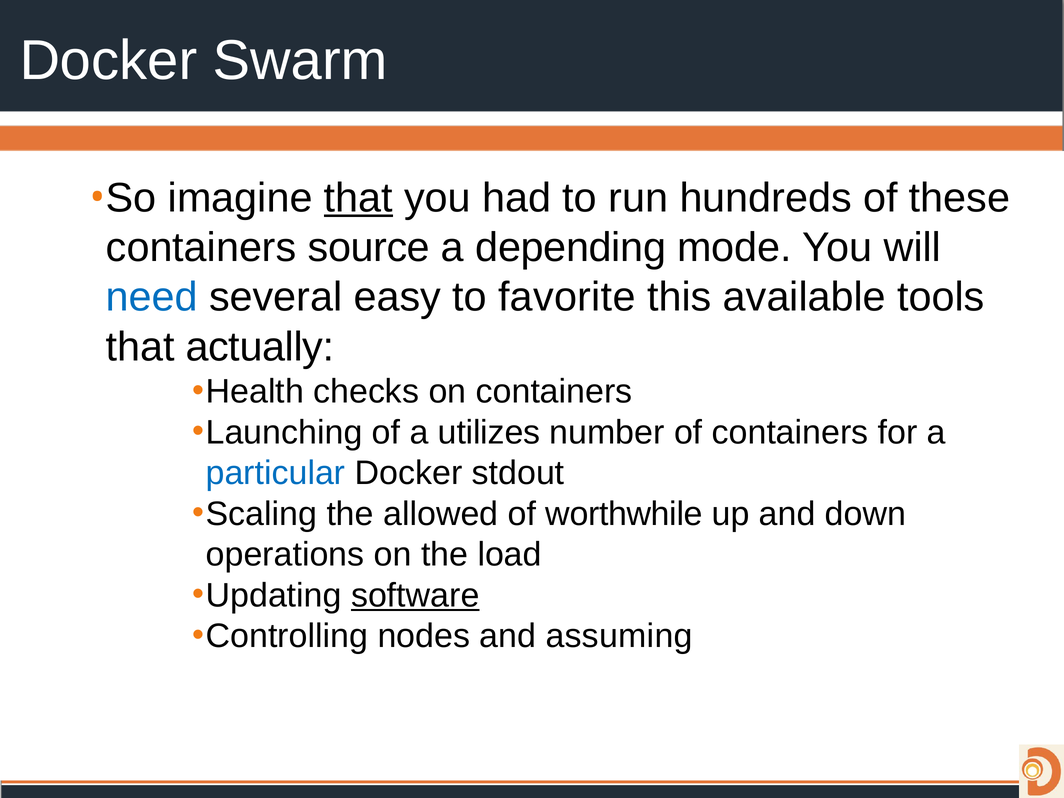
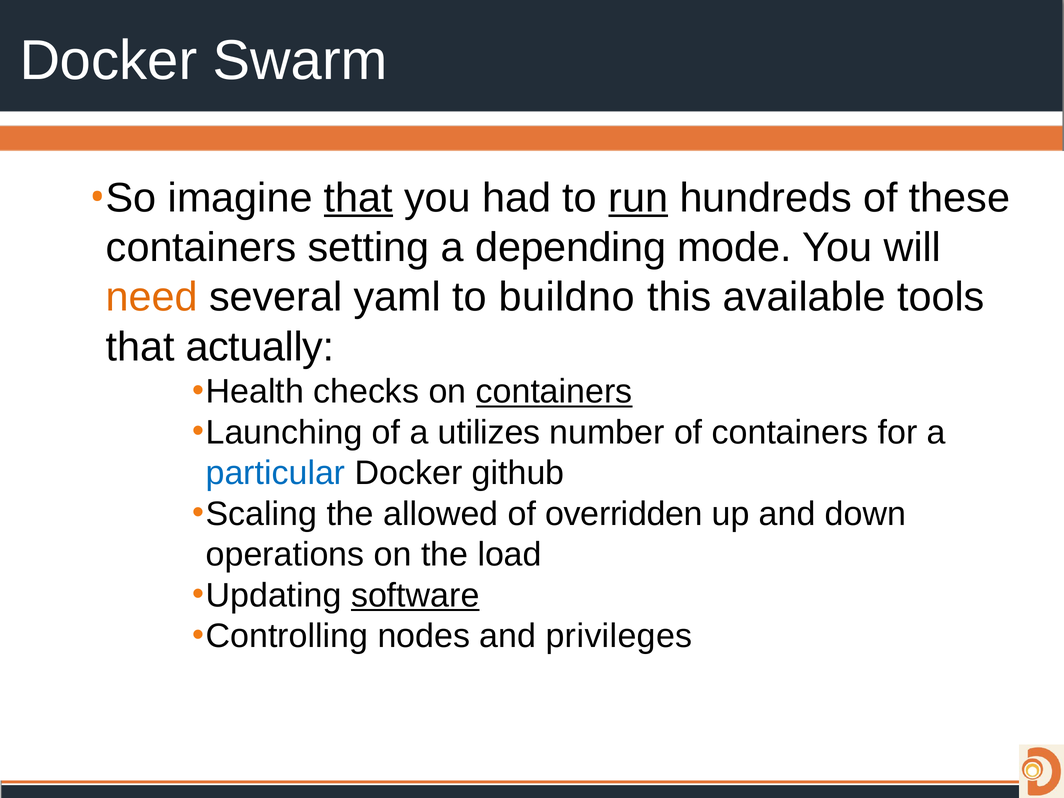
run underline: none -> present (638, 198)
source: source -> setting (369, 248)
need colour: blue -> orange (152, 297)
easy: easy -> yaml (397, 297)
favorite: favorite -> buildno (567, 297)
containers underline: none -> present (554, 392)
stdout: stdout -> github (518, 473)
worthwhile: worthwhile -> overridden (624, 514)
assuming: assuming -> privileges (619, 636)
